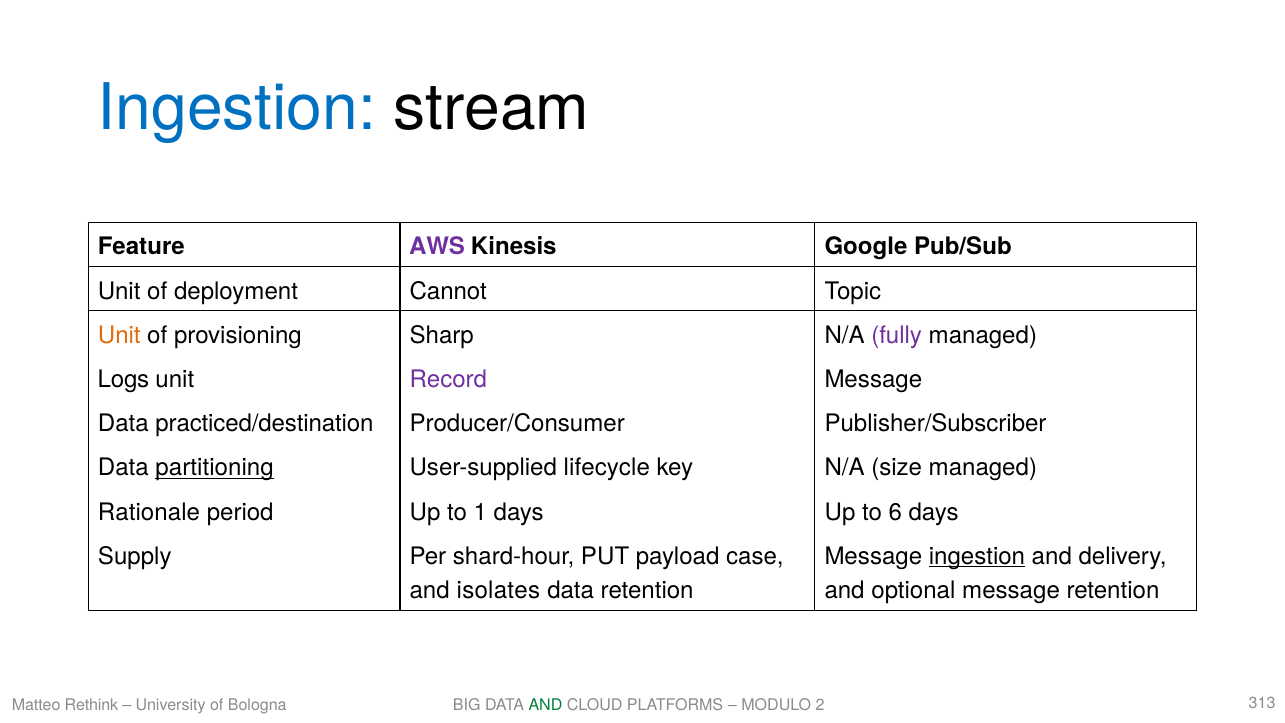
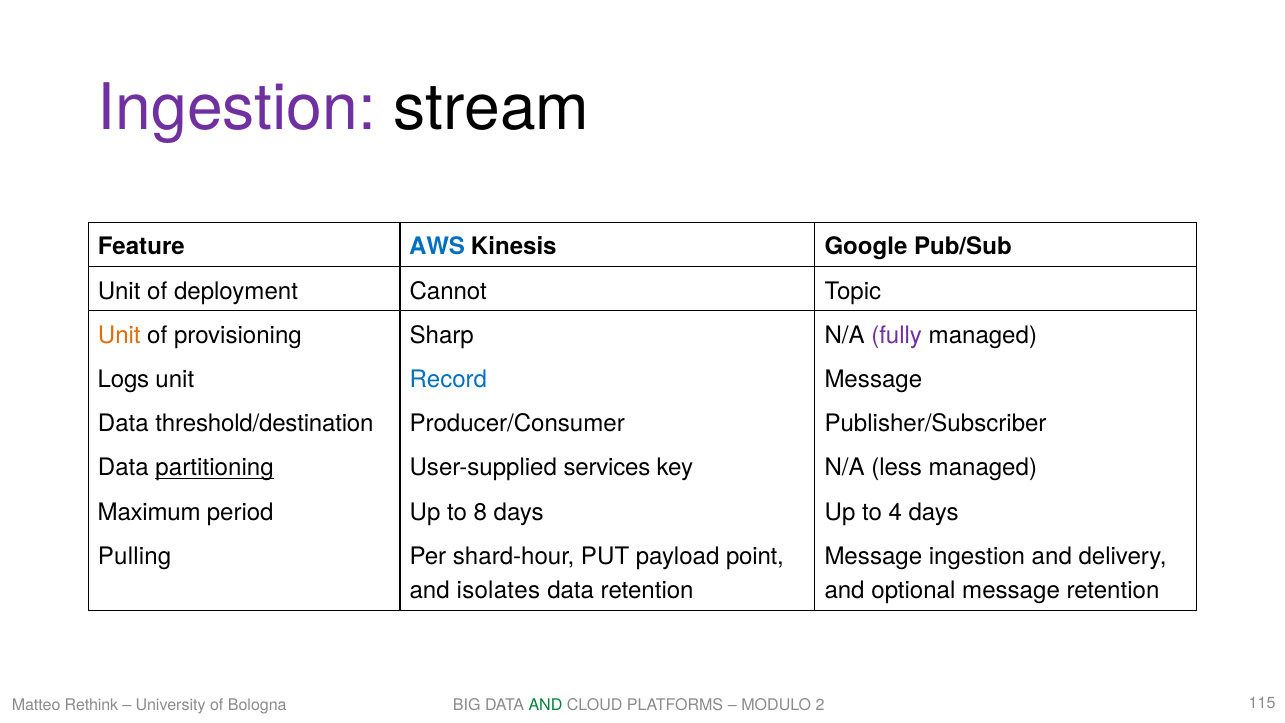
Ingestion colour: blue -> purple (237, 108)
AWS colour: purple -> blue (437, 246)
Record colour: purple -> blue (448, 379)
practiced/destination: practiced/destination -> threshold/destination (264, 424)
lifecycle: lifecycle -> services (607, 468)
size: size -> less (897, 468)
Rationale: Rationale -> Maximum (149, 512)
1: 1 -> 8 (480, 512)
6: 6 -> 4 (895, 512)
Supply: Supply -> Pulling (135, 556)
case: case -> point (755, 556)
ingestion underline: present -> none (977, 556)
313: 313 -> 115 (1262, 703)
